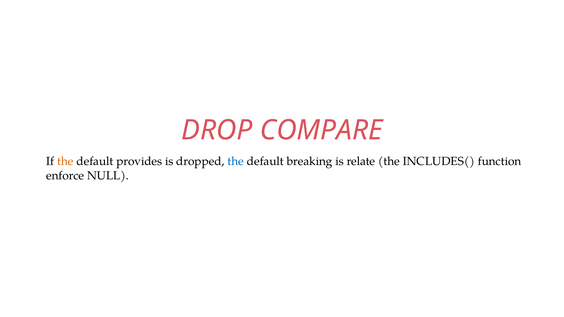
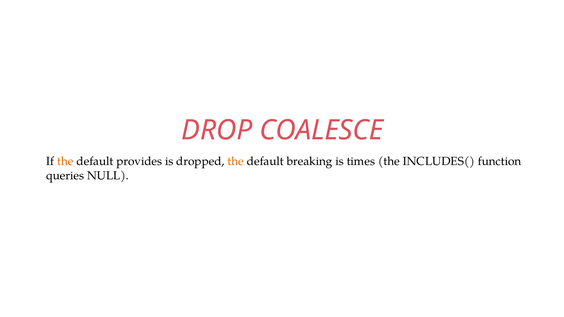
COMPARE: COMPARE -> COALESCE (321, 130)
the colour: blue -> orange (236, 162)
relate: relate -> times (361, 162)
enforce: enforce -> queries (65, 176)
